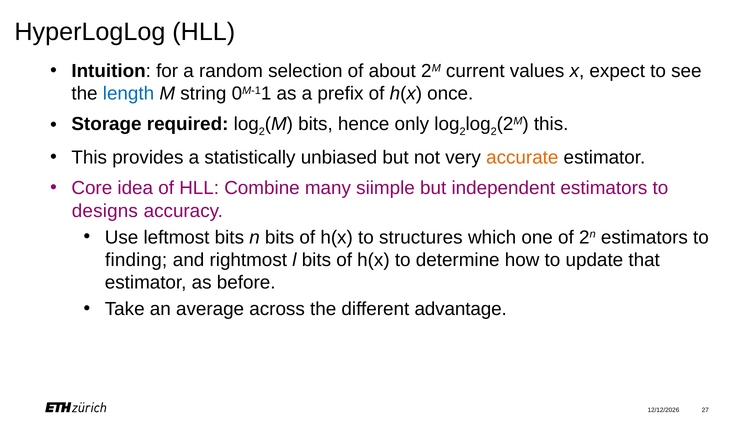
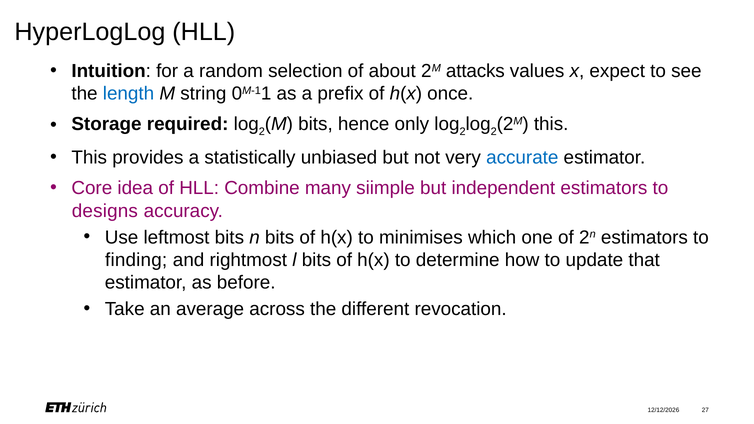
current: current -> attacks (475, 71)
accurate colour: orange -> blue (522, 158)
structures: structures -> minimises (421, 237)
advantage: advantage -> revocation (461, 309)
